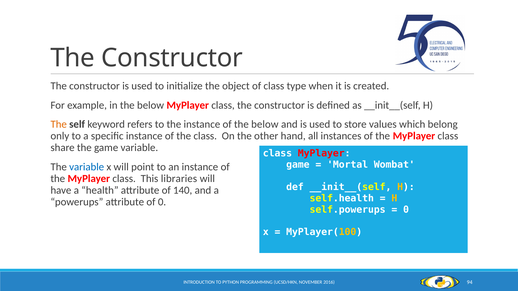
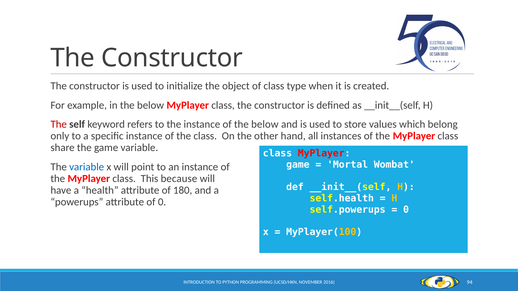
The colour: orange -> red (59, 125)
libraries: libraries -> because (179, 179)
140: 140 -> 180 (183, 190)
